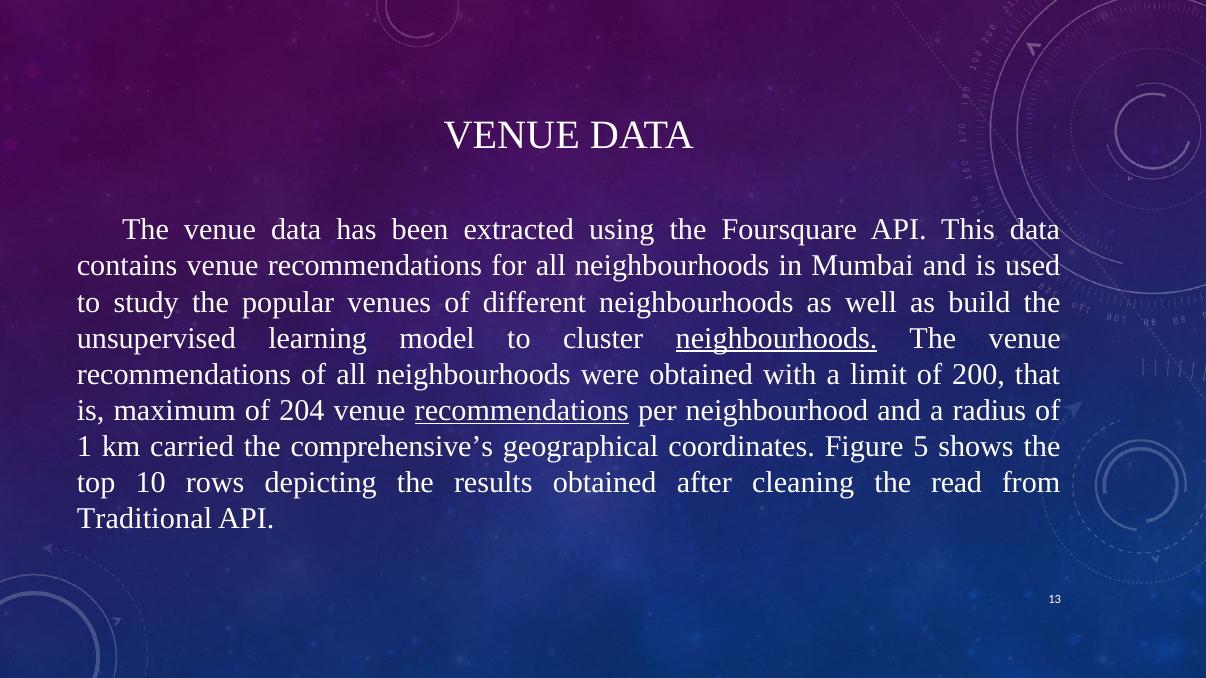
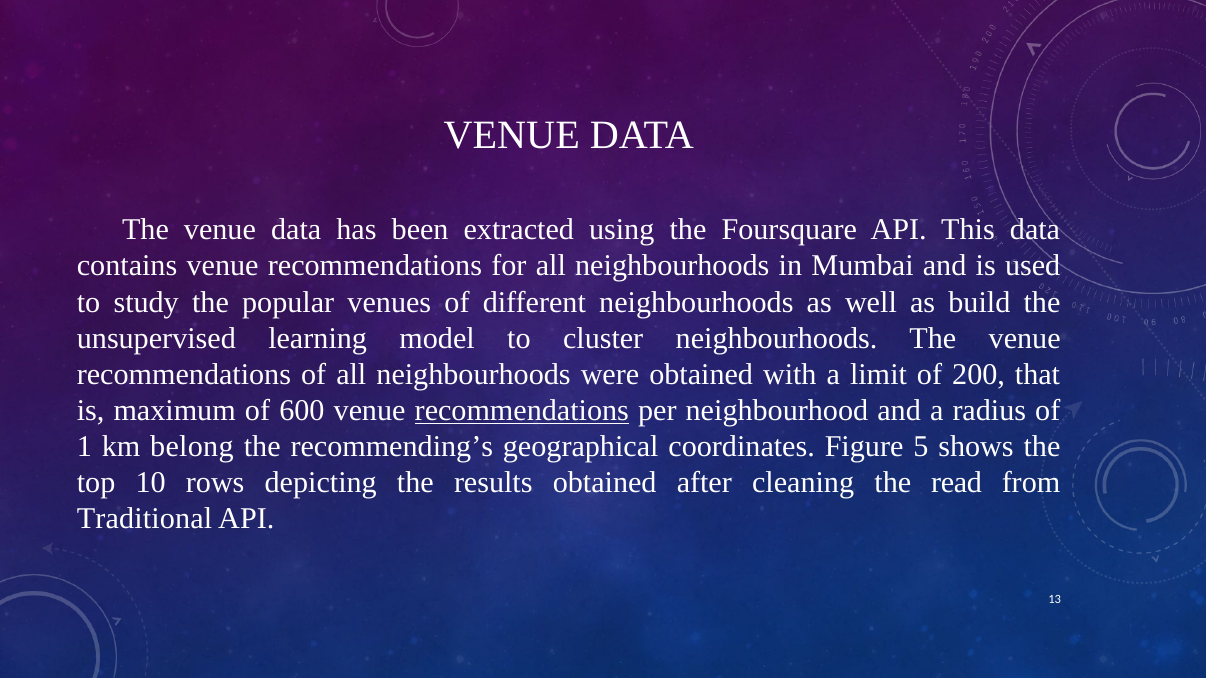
neighbourhoods underline: present -> none (777, 338)
204: 204 -> 600 (302, 411)
carried: carried -> belong (192, 447)
comprehensive’s: comprehensive’s -> recommending’s (392, 447)
